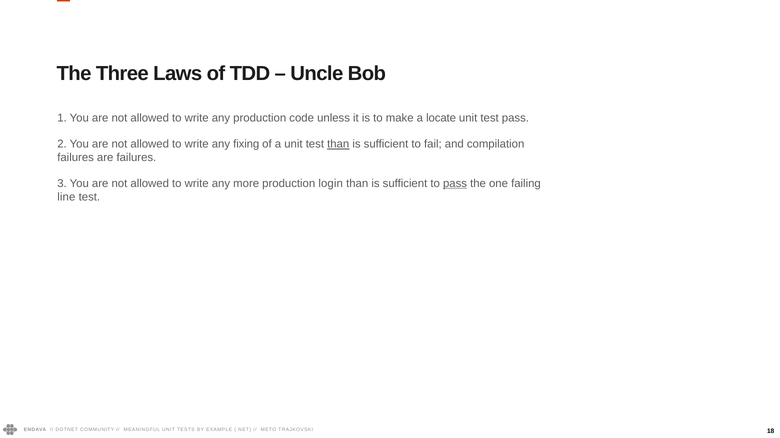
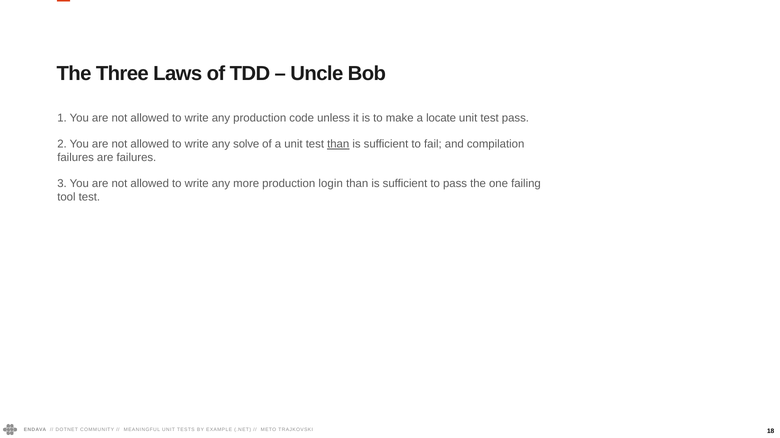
fixing: fixing -> solve (246, 144)
pass underline: present -> none (455, 184)
line: line -> tool (66, 197)
